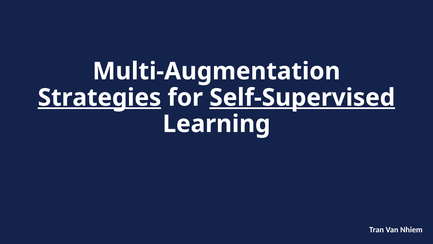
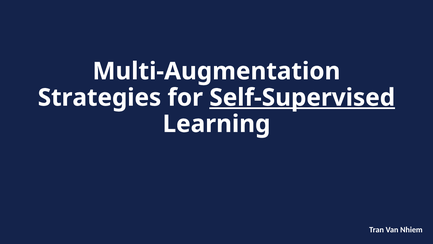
Strategies underline: present -> none (99, 97)
